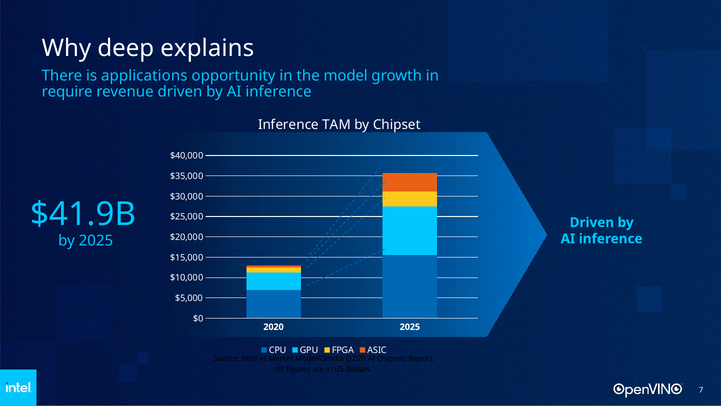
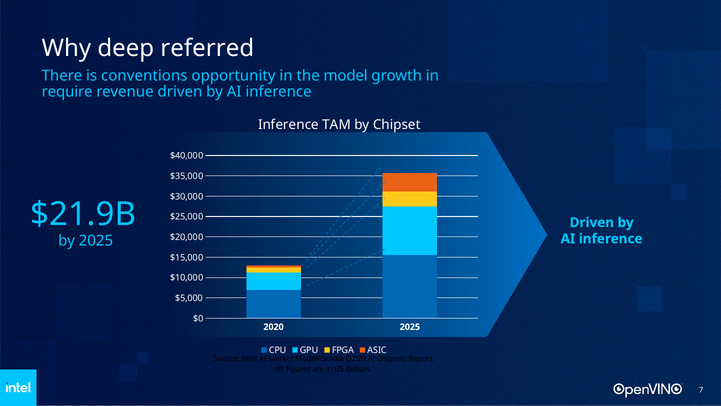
explains: explains -> referred (207, 48)
applications: applications -> conventions (144, 76)
$41.9B: $41.9B -> $21.9B (83, 214)
